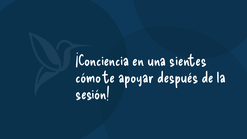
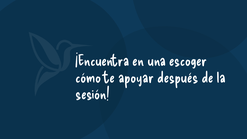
¡Conciencia: ¡Conciencia -> ¡Encuentra (102, 61)
sientes: sientes -> escoger (188, 61)
